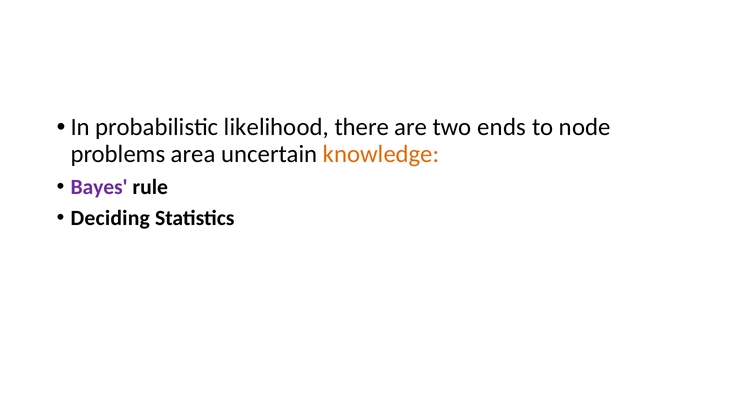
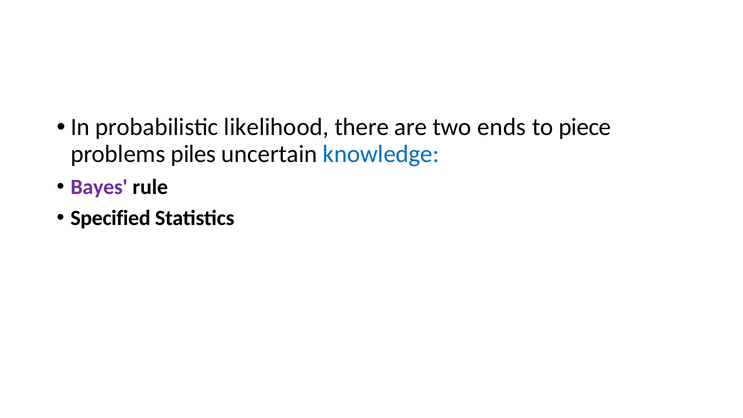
node: node -> piece (585, 127)
area: area -> piles (193, 154)
knowledge colour: orange -> blue (381, 154)
Deciding: Deciding -> Specified (110, 218)
